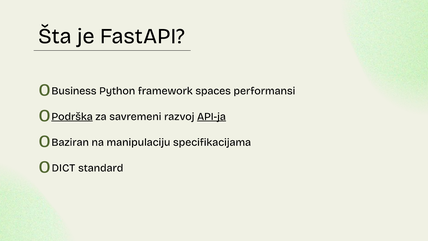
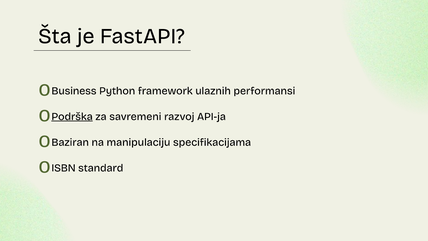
spaces: spaces -> ulaznih (213, 91)
API-ja underline: present -> none (211, 116)
DICT: DICT -> ISBN (64, 168)
